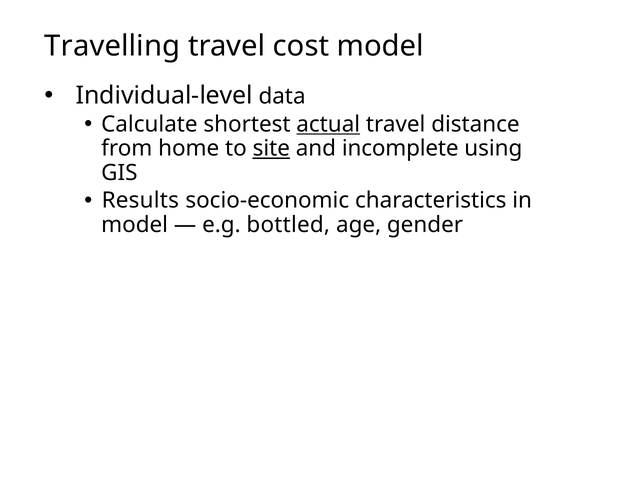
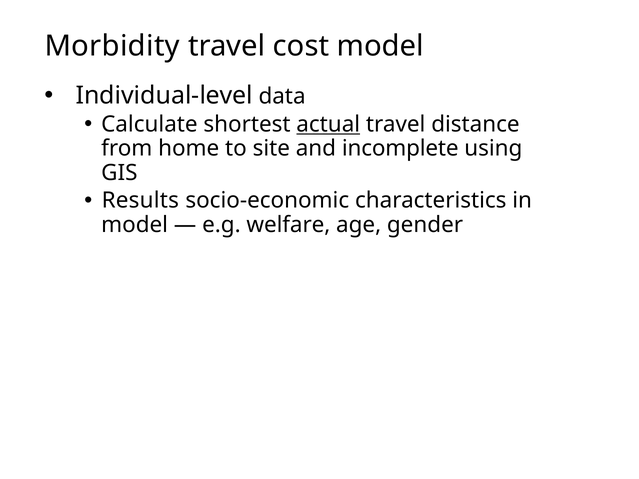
Travelling: Travelling -> Morbidity (112, 46)
site underline: present -> none (271, 149)
bottled: bottled -> welfare (288, 225)
